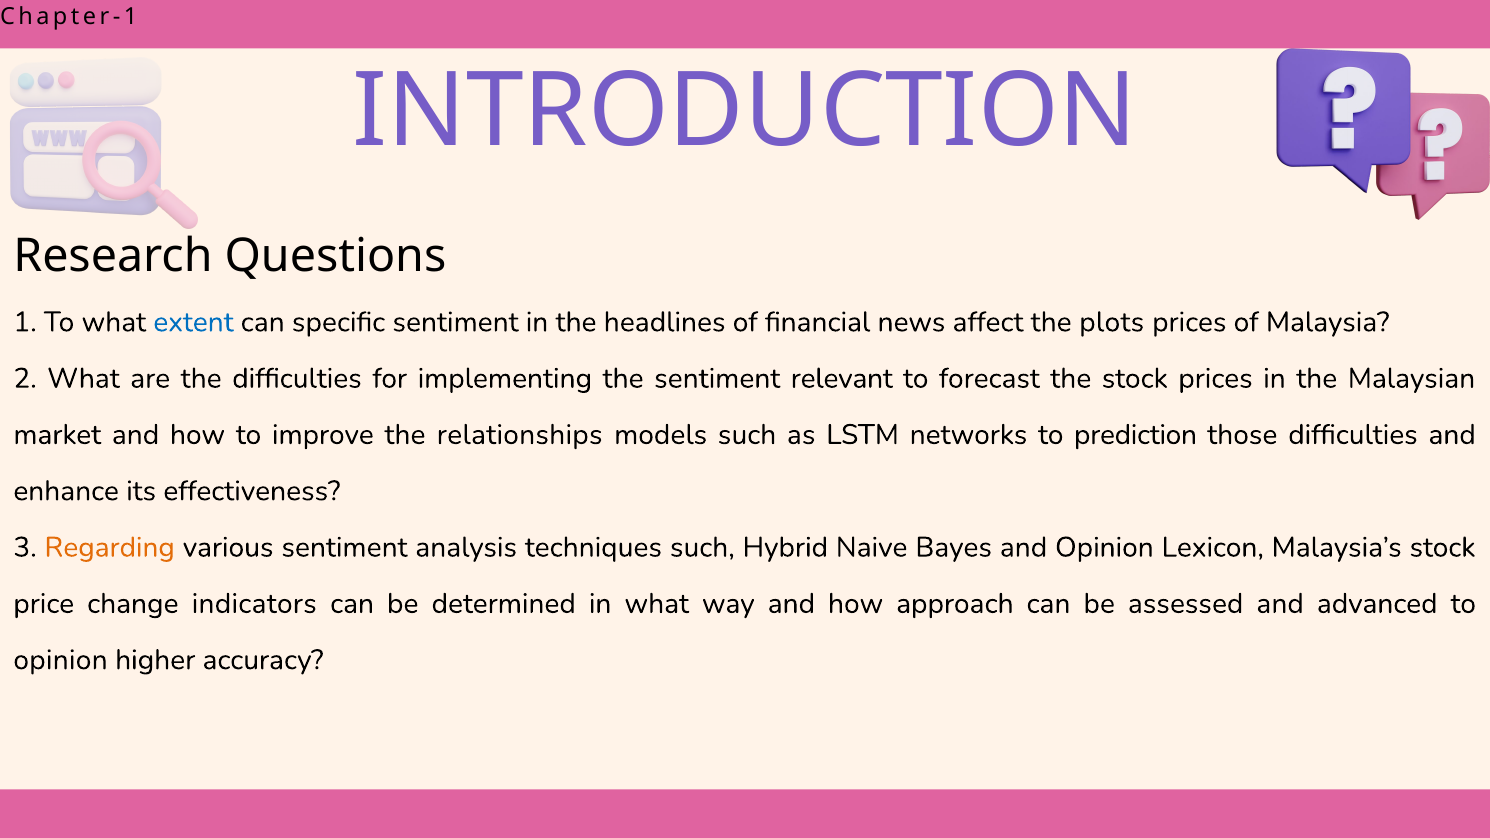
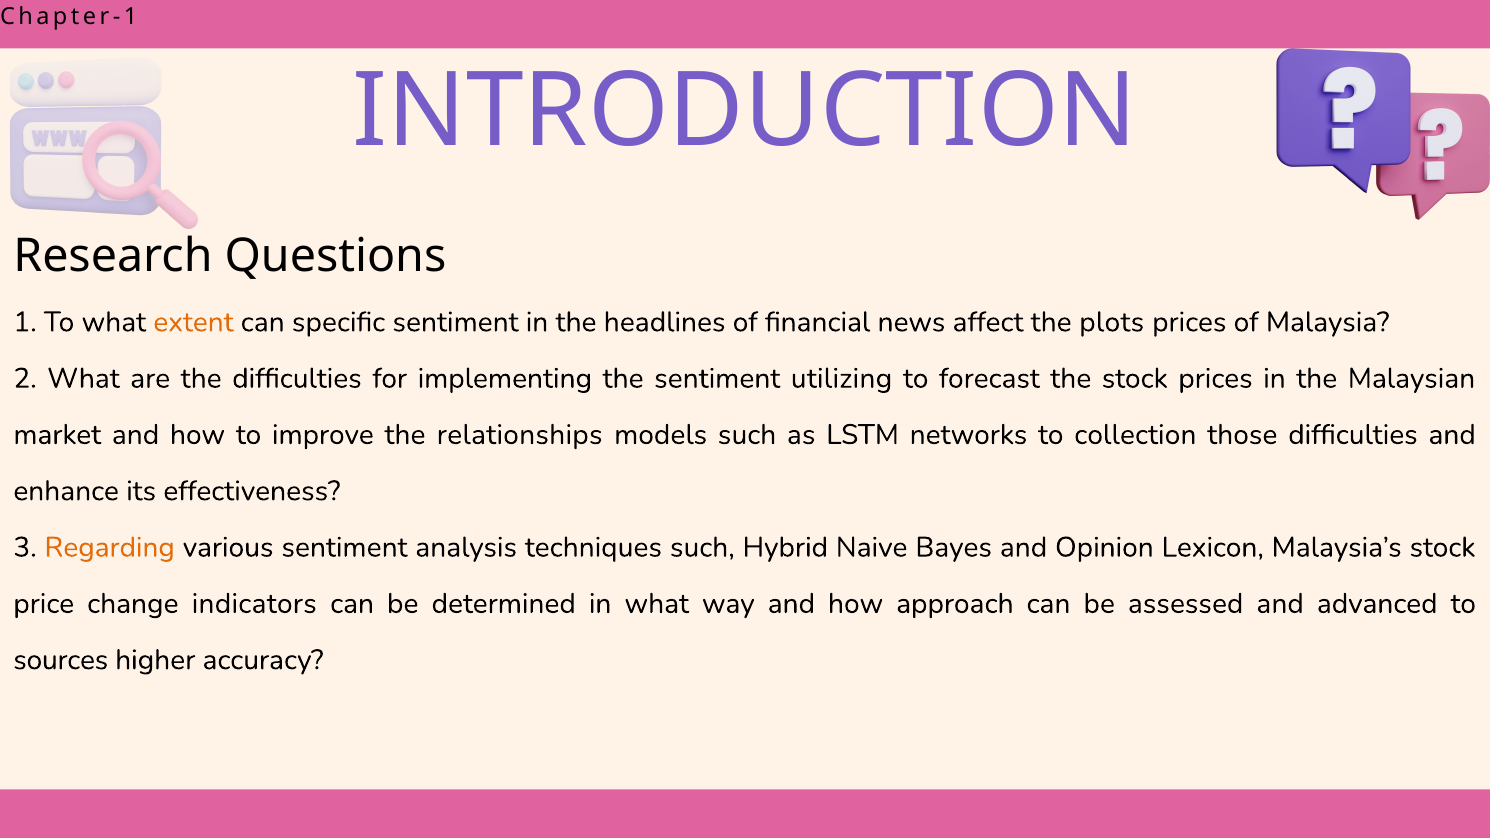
extent colour: blue -> orange (193, 322)
relevant: relevant -> utilizing (841, 378)
prediction: prediction -> collection (1135, 435)
opinion: opinion -> sources (61, 660)
